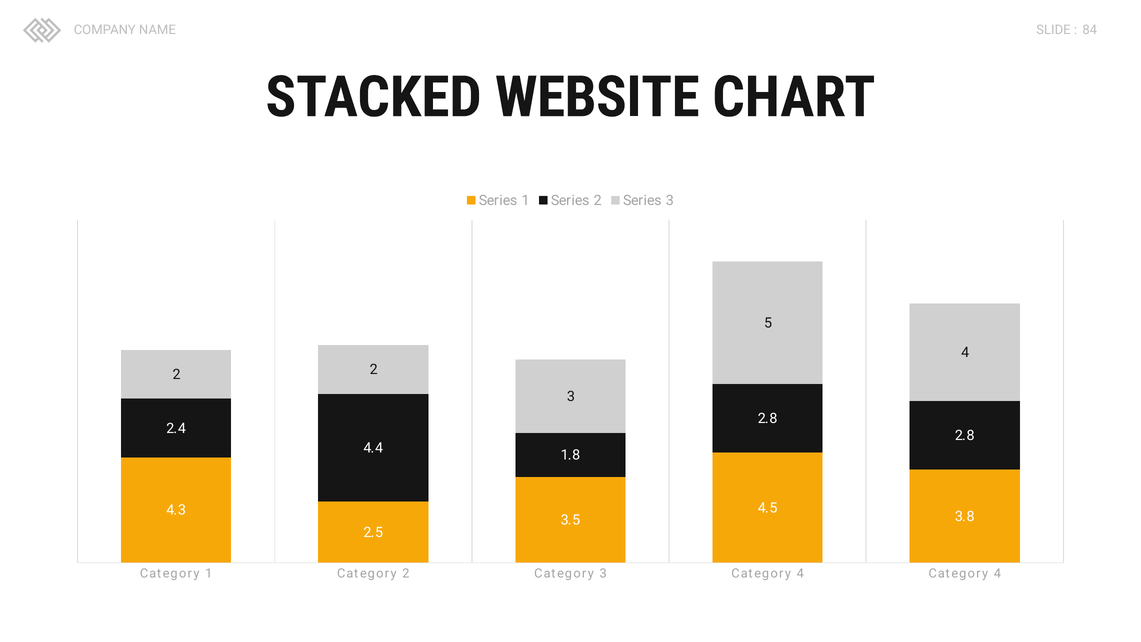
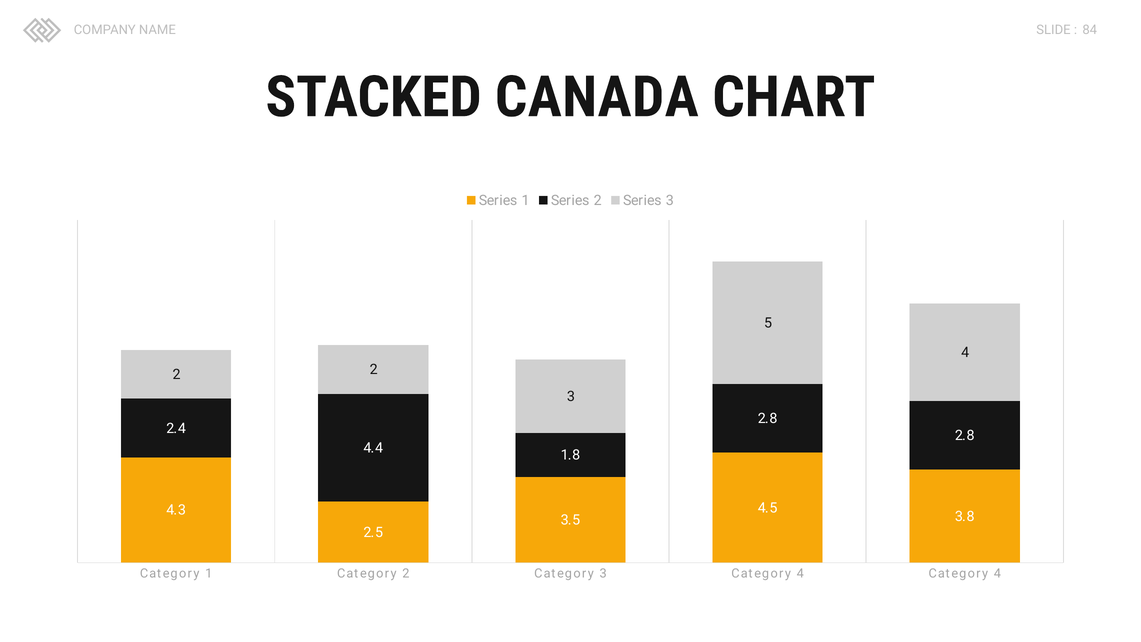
WEBSITE: WEBSITE -> CANADA (597, 97)
